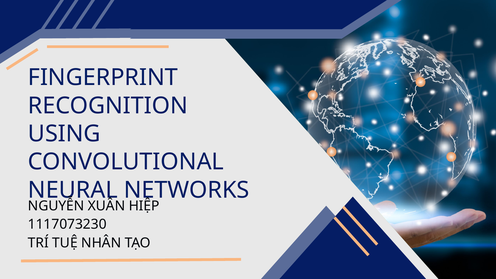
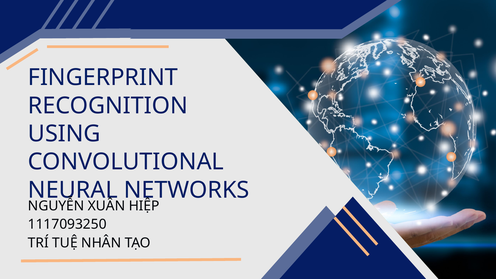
1117073230: 1117073230 -> 1117093250 (67, 224)
